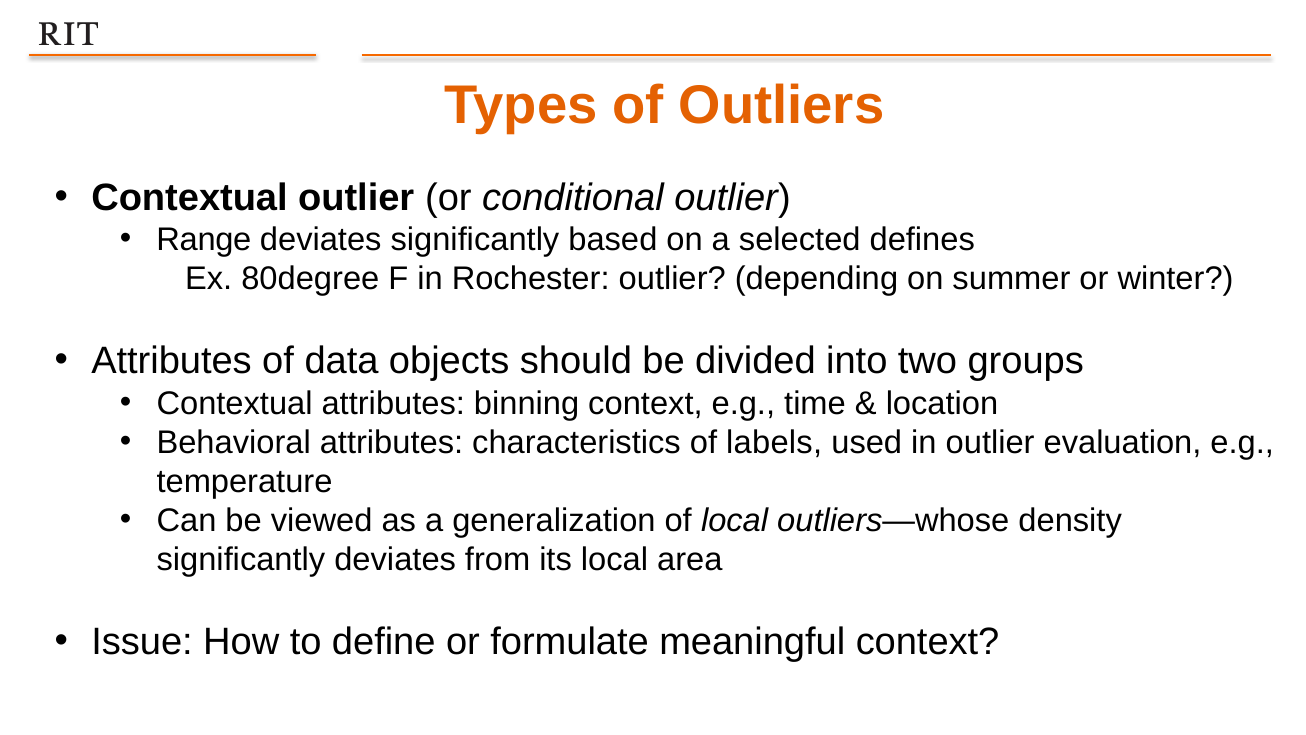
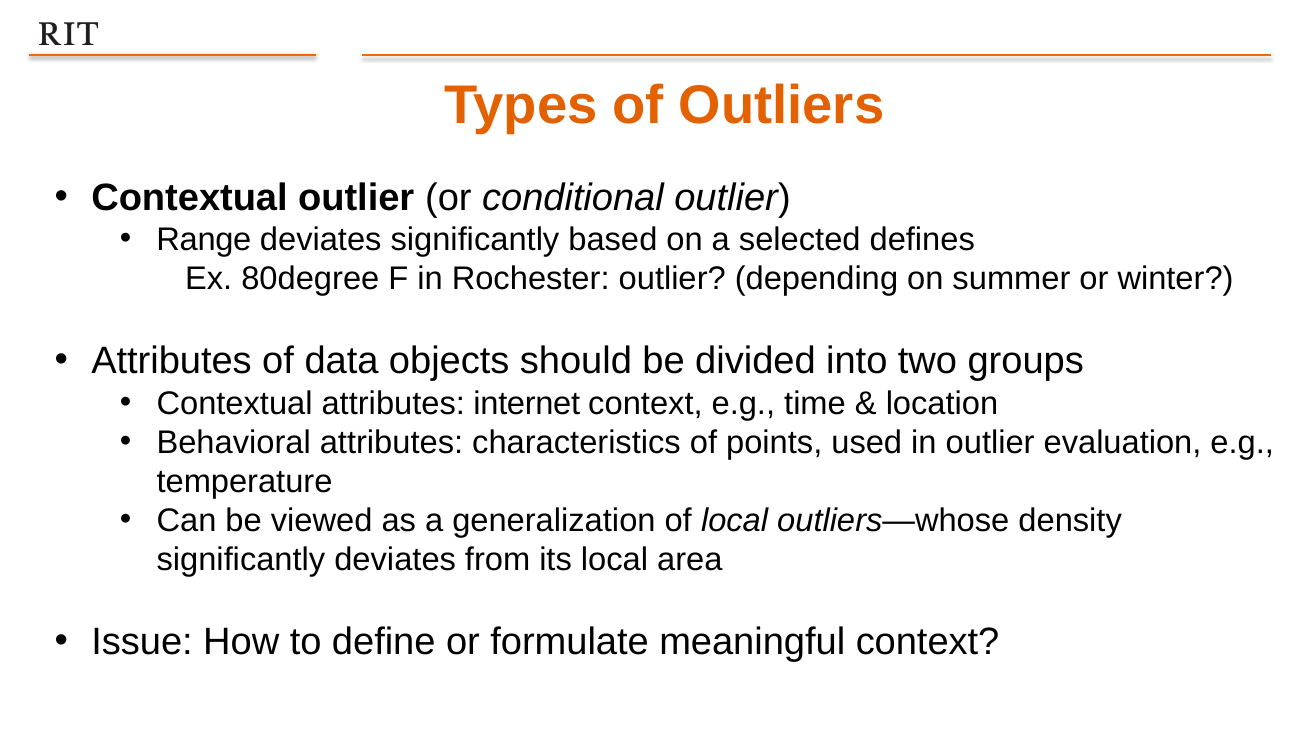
binning: binning -> internet (527, 403)
labels: labels -> points (774, 442)
